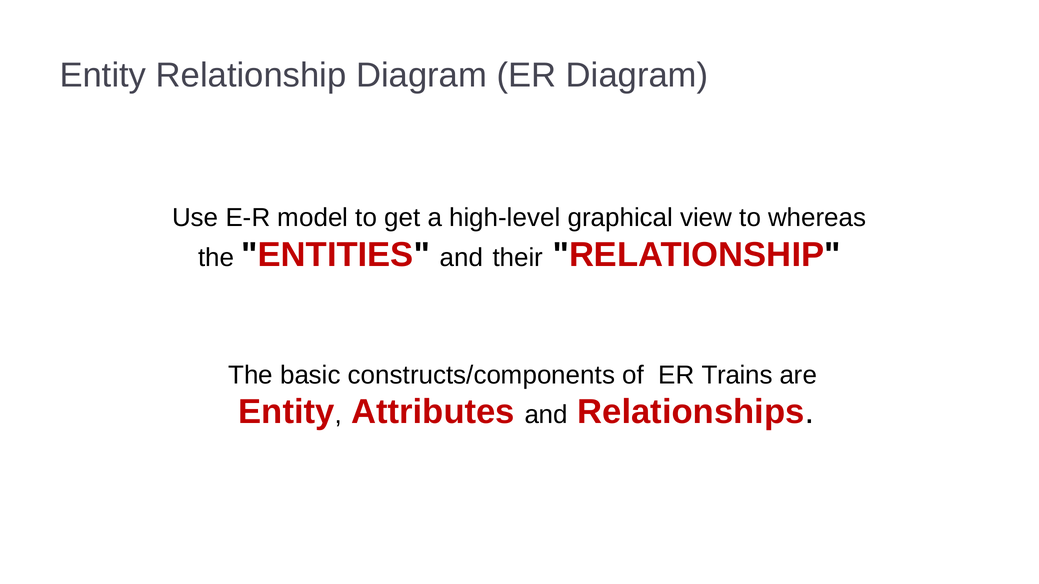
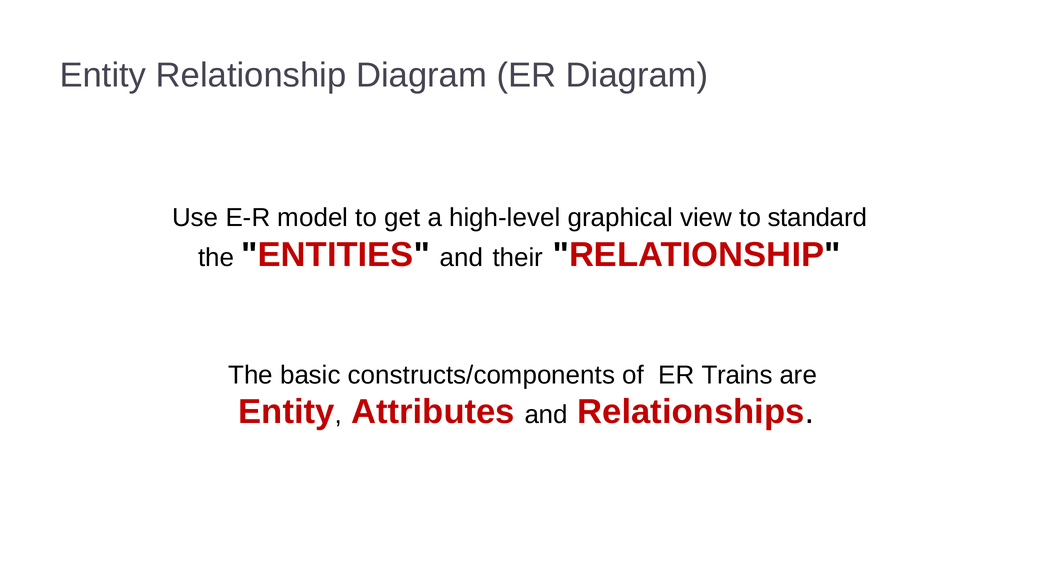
whereas: whereas -> standard (817, 218)
